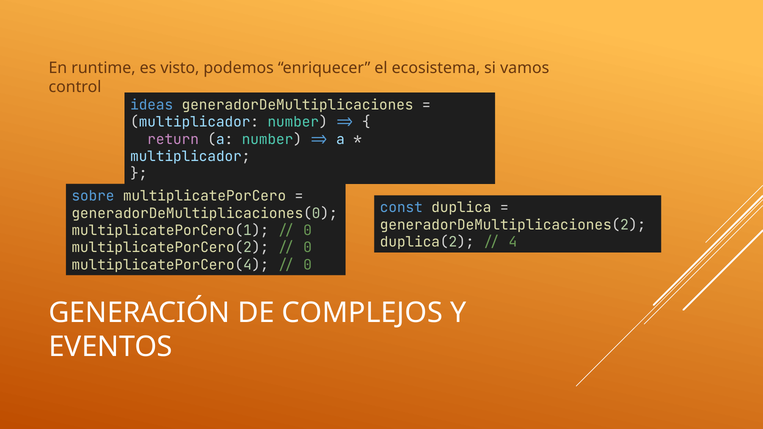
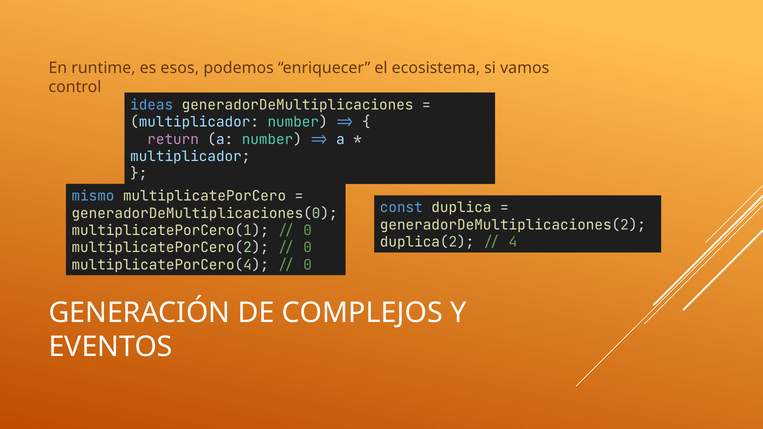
visto: visto -> esos (180, 68)
sobre: sobre -> mismo (93, 196)
